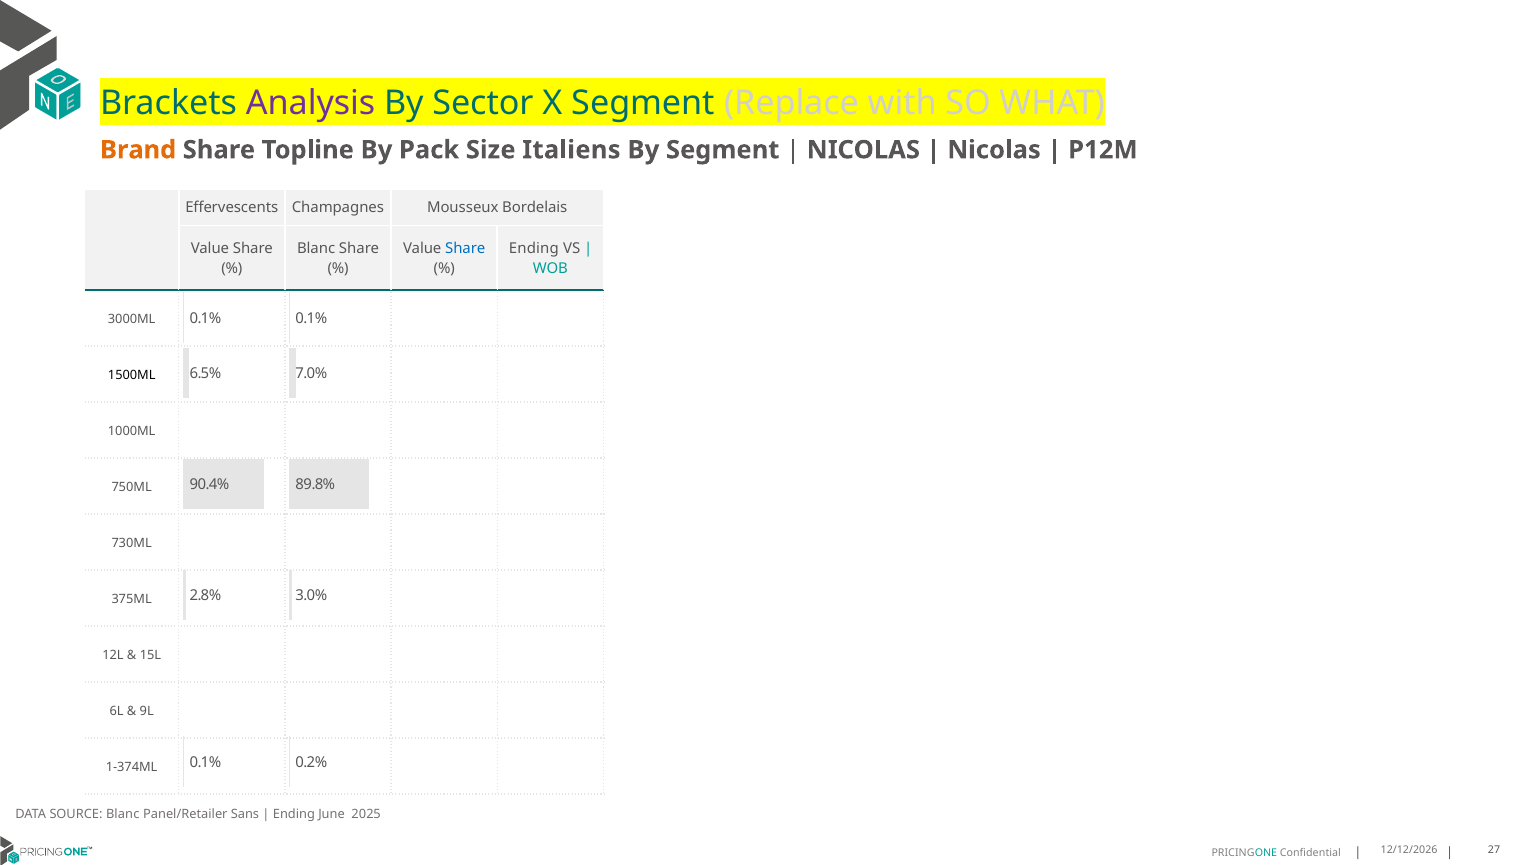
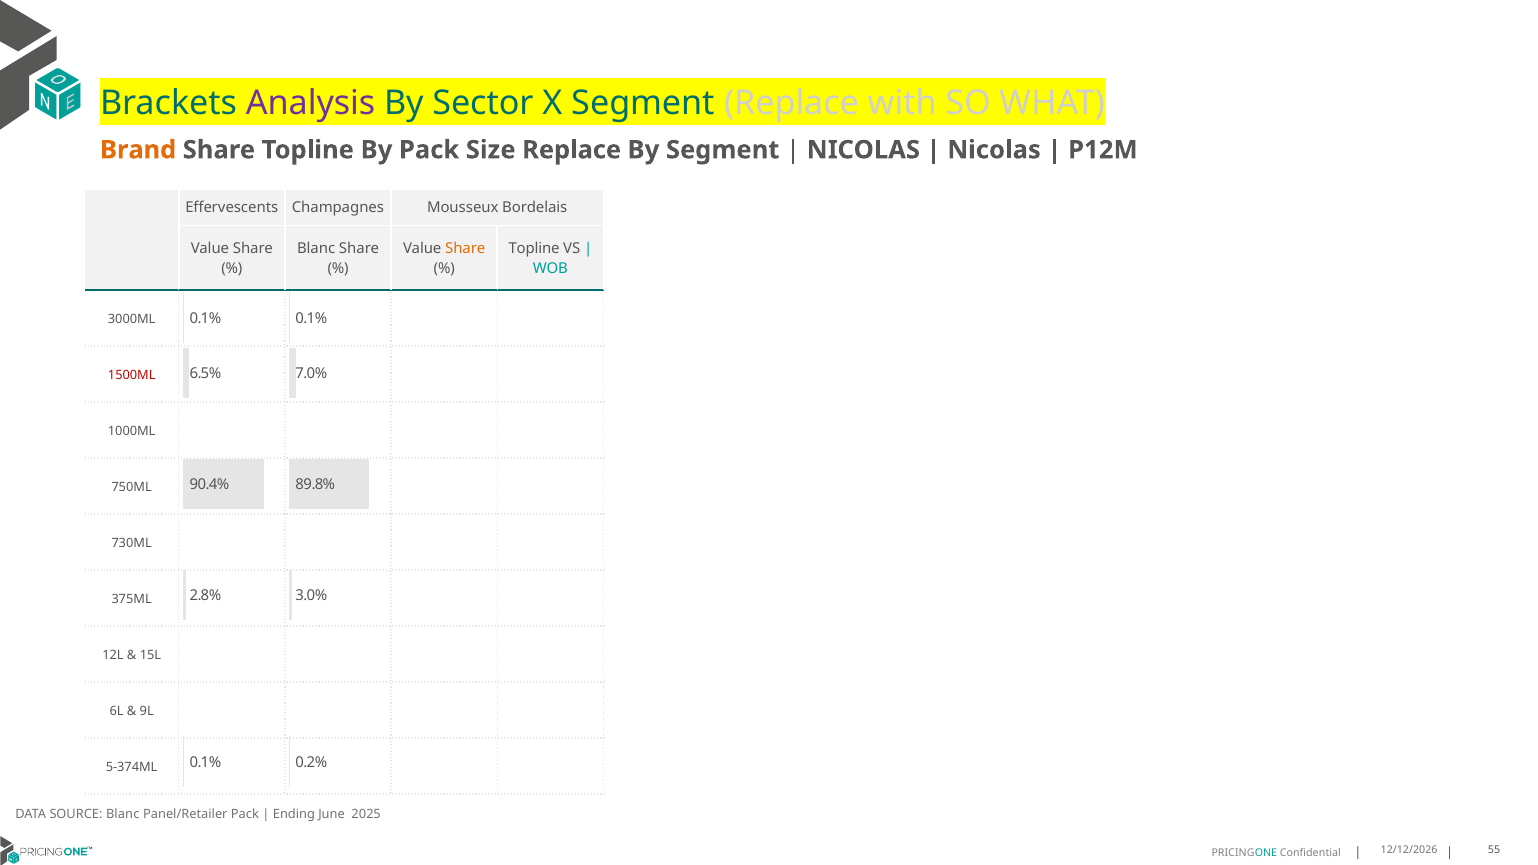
Size Italiens: Italiens -> Replace (572, 150)
Share colour: blue -> orange (465, 249)
Ending: Ending -> Topline (534, 249)
1500ML colour: black -> red (132, 375)
1-374ML: 1-374ML -> 5-374ML (132, 767)
Panel/Retailer Sans: Sans -> Pack (245, 815)
27: 27 -> 55 (1494, 851)
